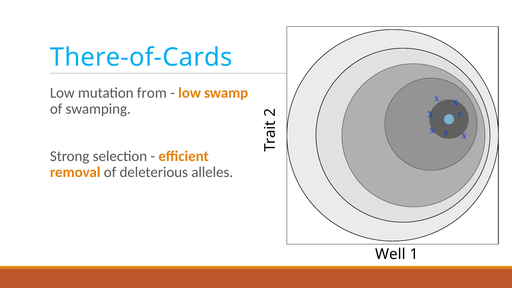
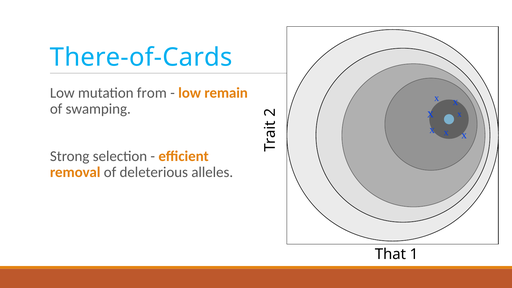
swamp: swamp -> remain (226, 93)
Well: Well -> That (390, 254)
